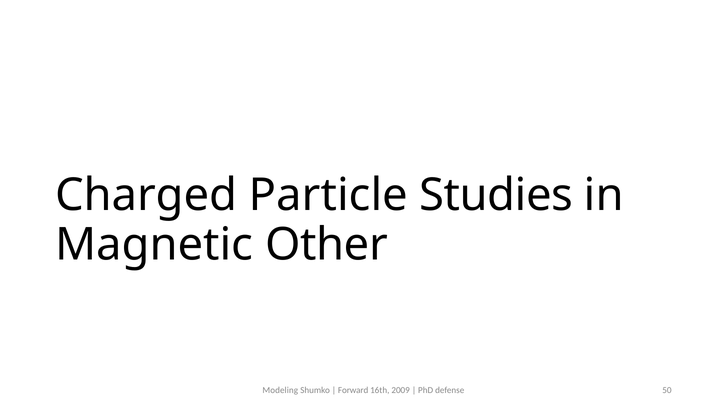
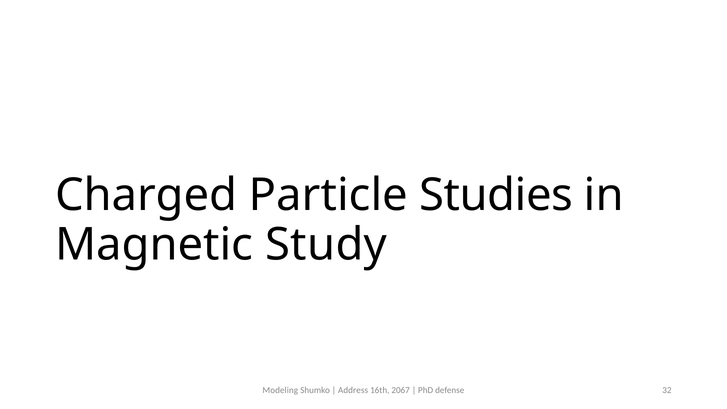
Other: Other -> Study (326, 244)
Forward: Forward -> Address (353, 390)
2009: 2009 -> 2067 (401, 390)
50: 50 -> 32 (667, 390)
